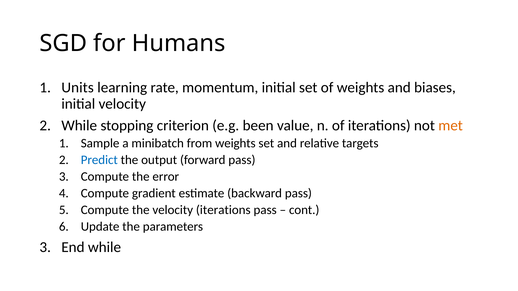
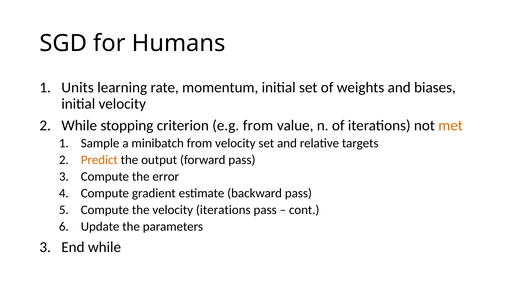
e.g been: been -> from (258, 126)
from weights: weights -> velocity (235, 143)
Predict colour: blue -> orange (99, 160)
